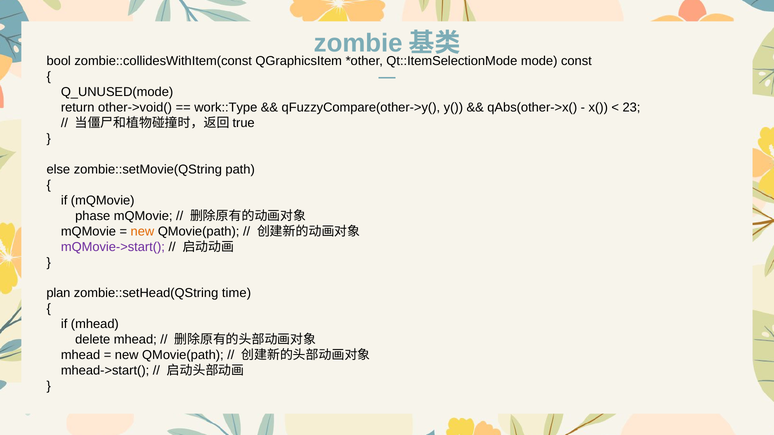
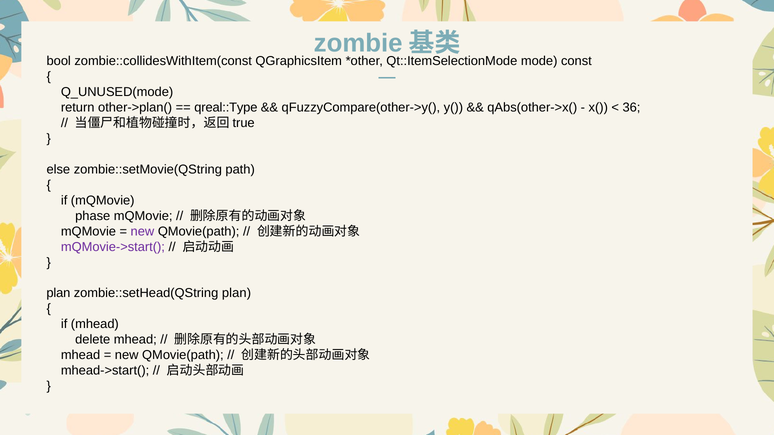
other->void(: other->void( -> other->plan( (135, 108)
work::Type: work::Type -> qreal::Type (226, 108)
23: 23 -> 36 (631, 108)
new colour: orange -> purple (142, 232)
zombie::setHead(QString time: time -> plan (236, 293)
